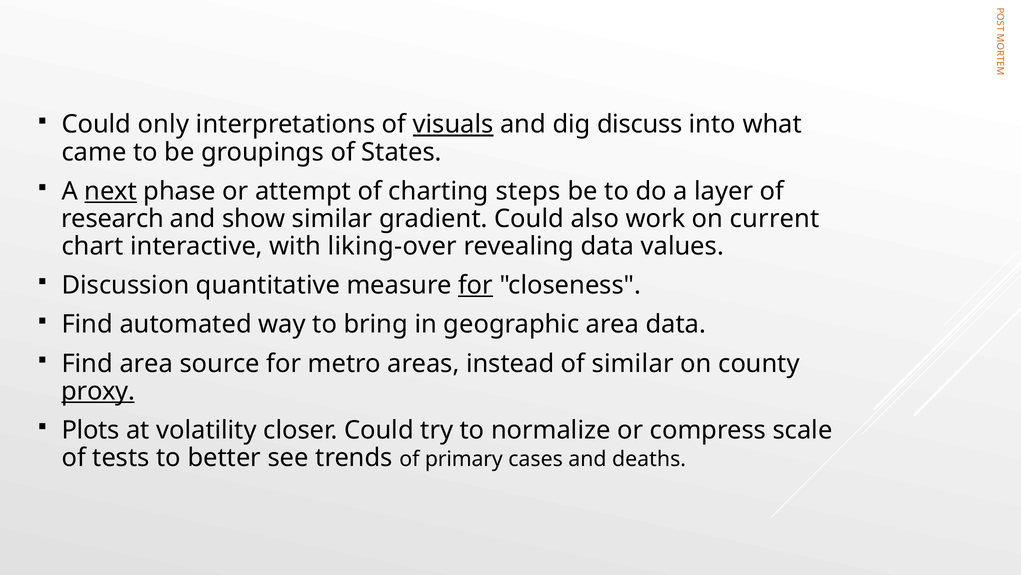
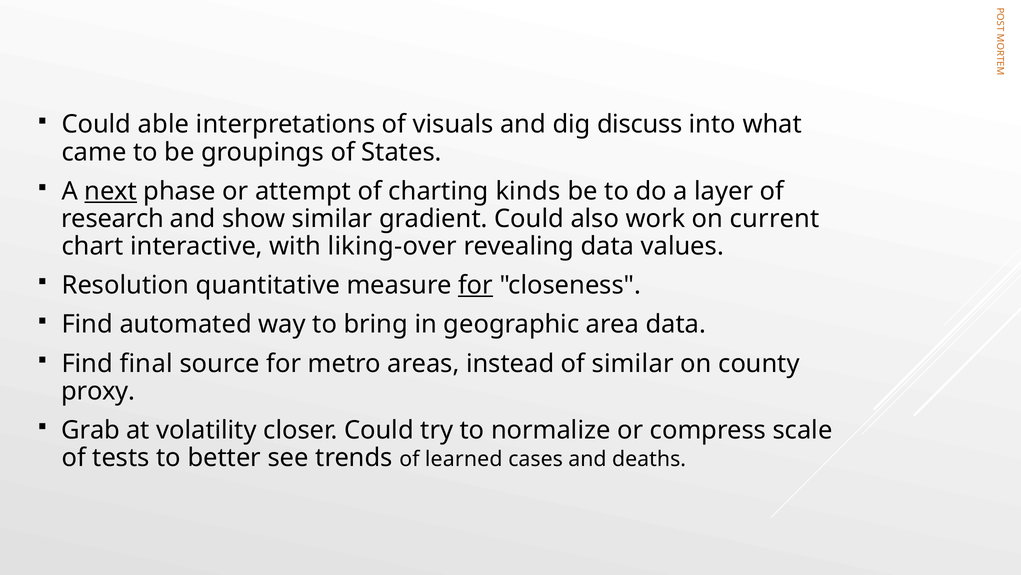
only: only -> able (163, 124)
visuals underline: present -> none (453, 124)
steps: steps -> kinds (528, 191)
Discussion: Discussion -> Resolution (125, 285)
Find area: area -> final (146, 363)
proxy underline: present -> none (98, 391)
Plots: Plots -> Grab (91, 430)
primary: primary -> learned (464, 459)
